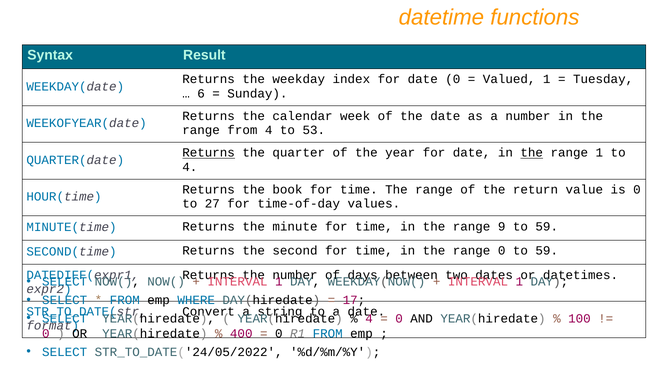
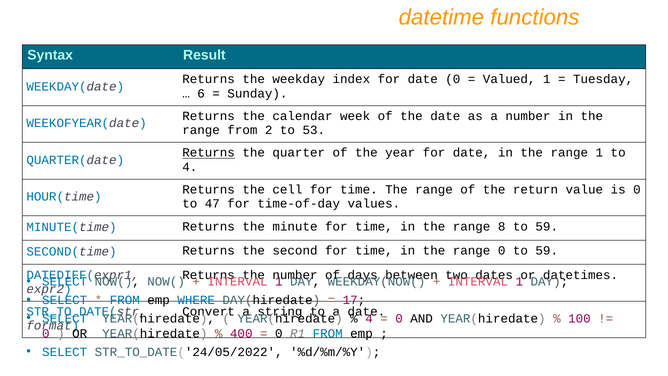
from 4: 4 -> 2 (269, 130)
the underline: present -> none (532, 153)
book: book -> cell (287, 189)
27: 27 -> 47 (212, 204)
9: 9 -> 8 (502, 226)
